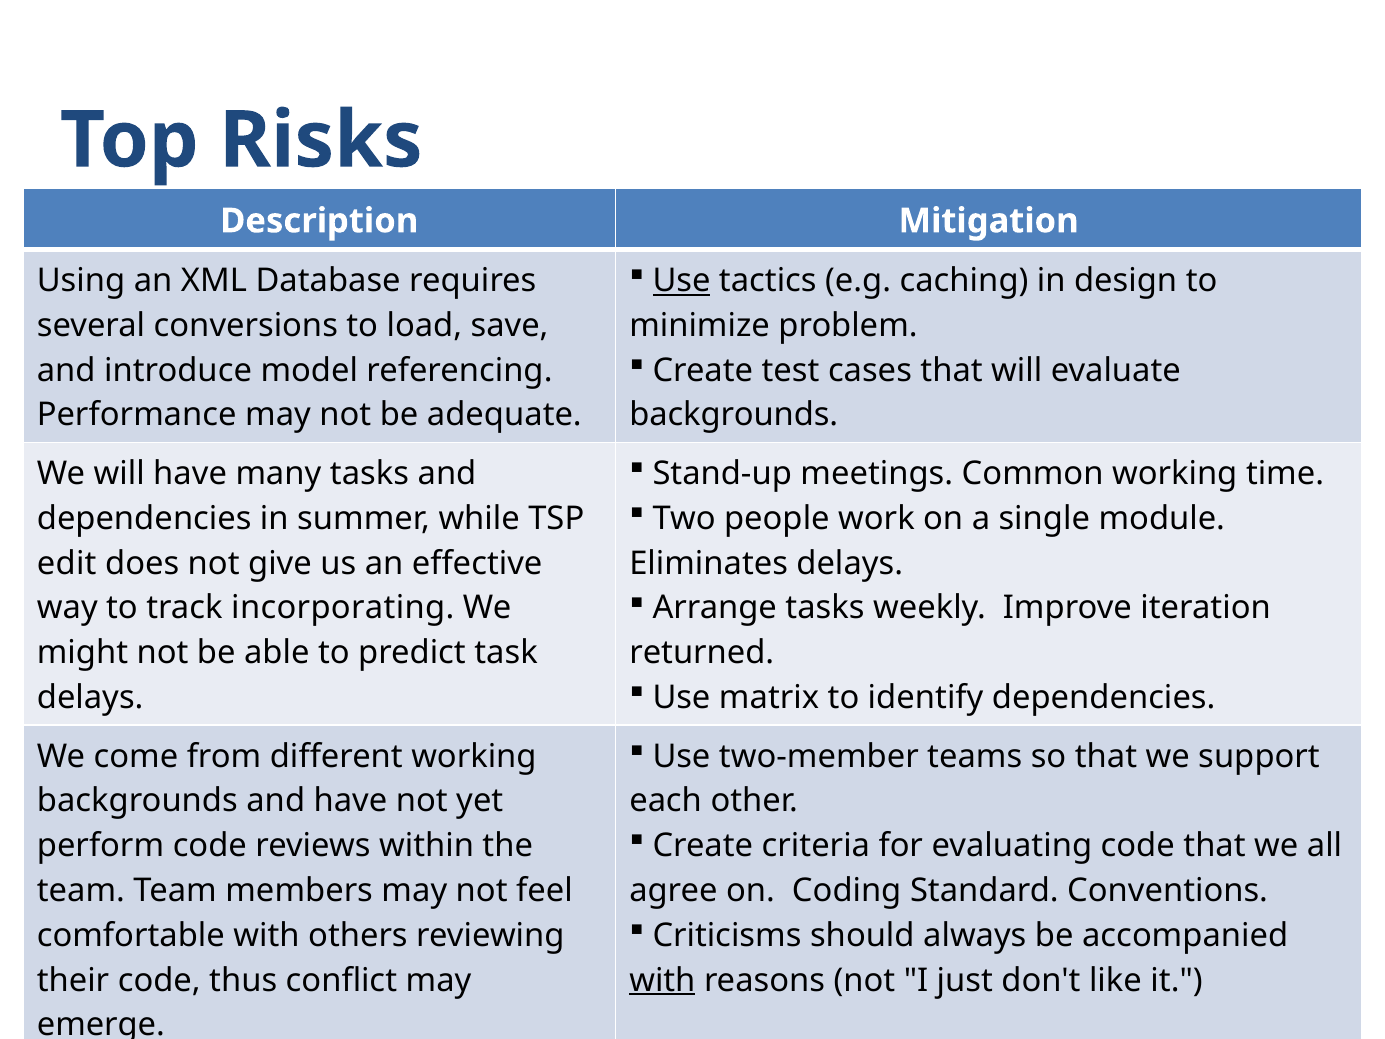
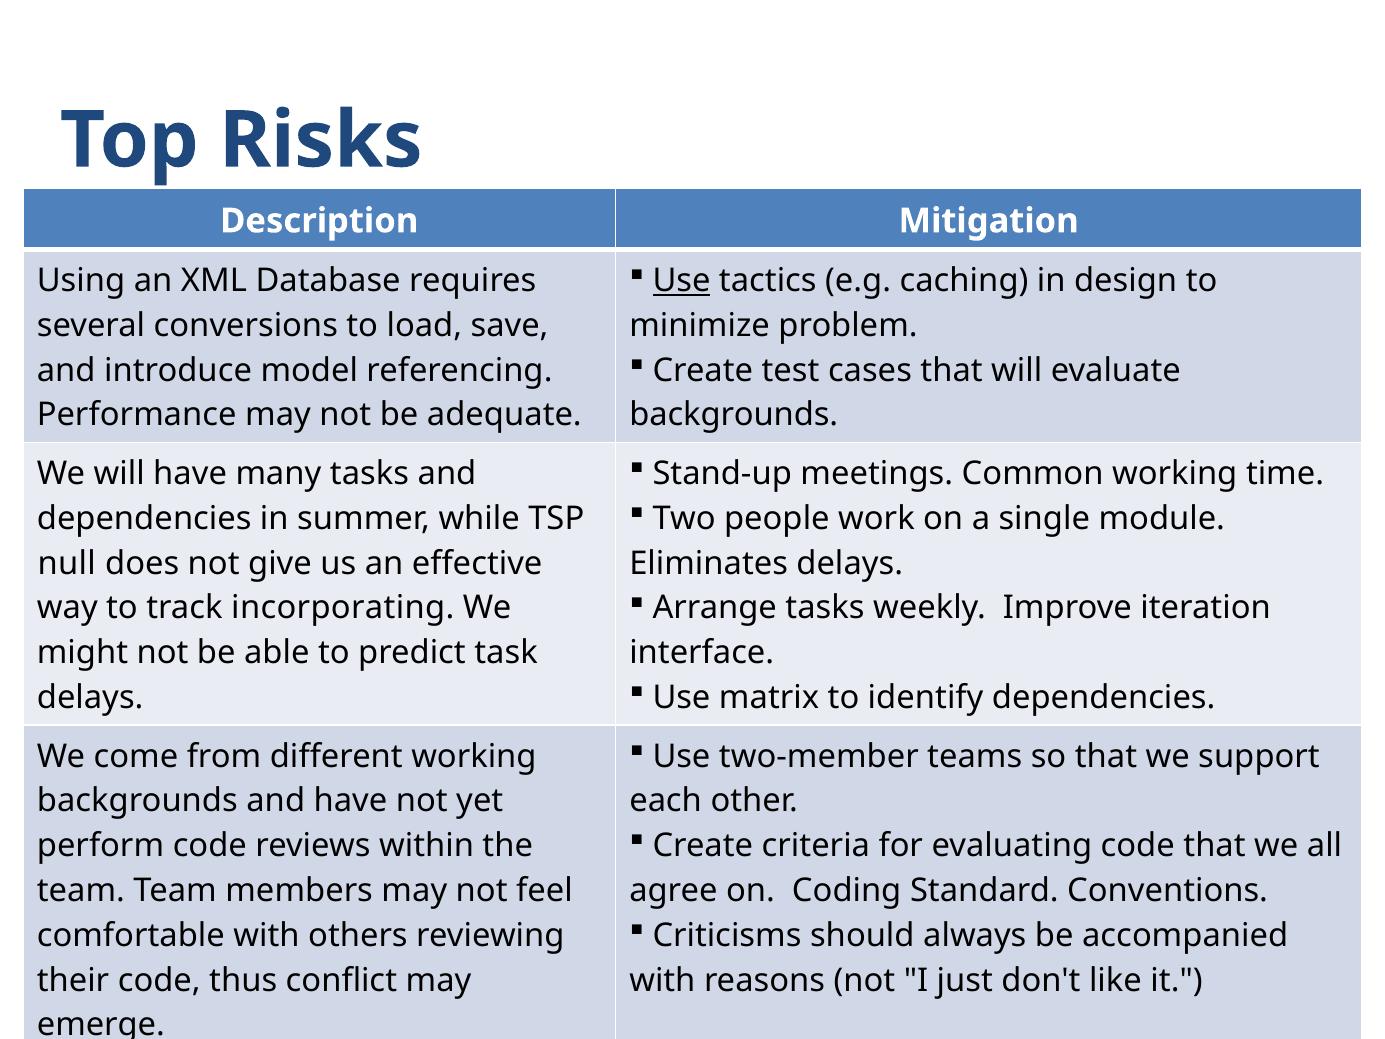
edit: edit -> null (67, 563)
returned: returned -> interface (702, 653)
with underline: present -> none (662, 980)
